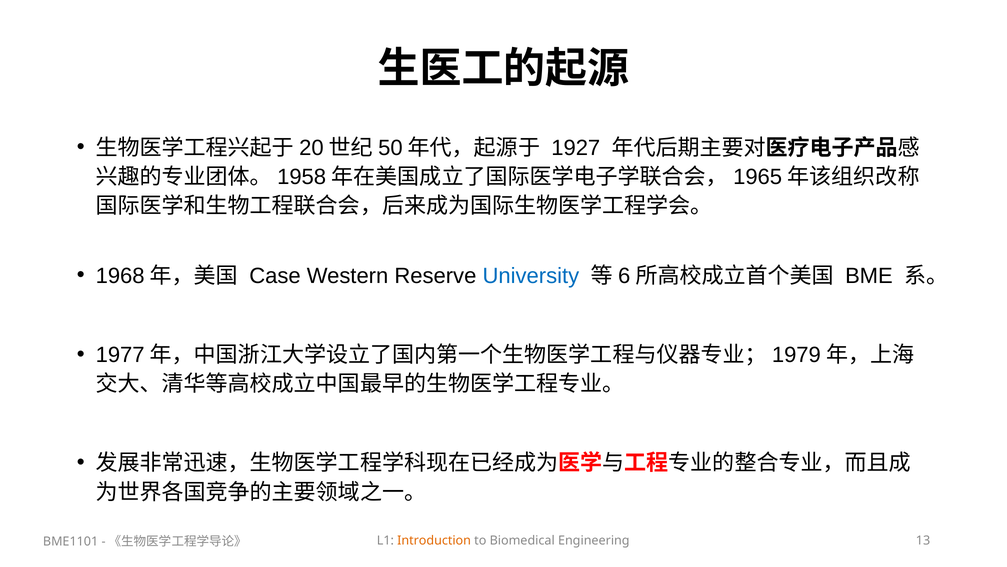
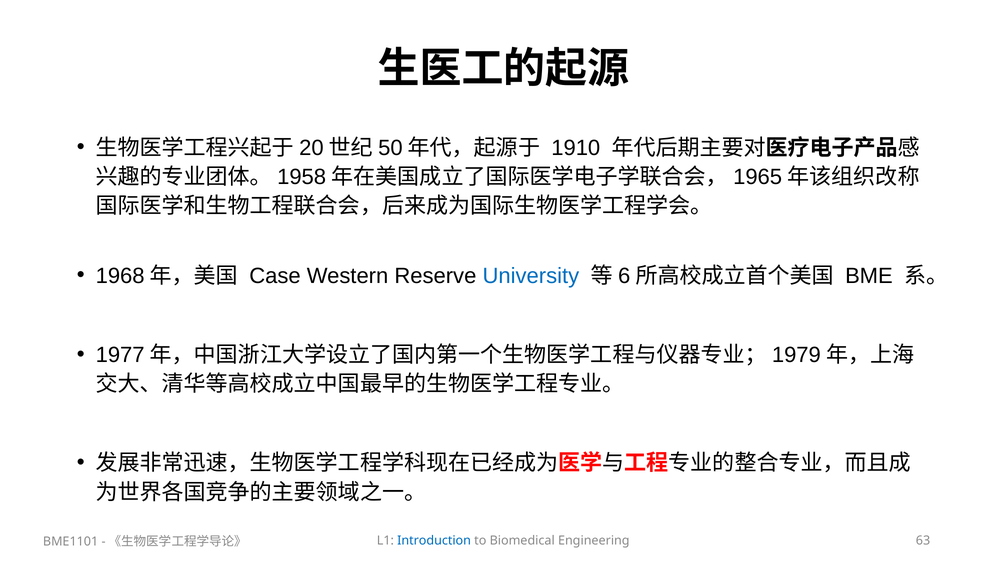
1927: 1927 -> 1910 (576, 148)
Introduction colour: orange -> blue (434, 540)
13: 13 -> 63 (923, 540)
